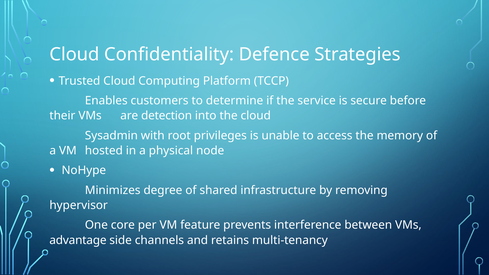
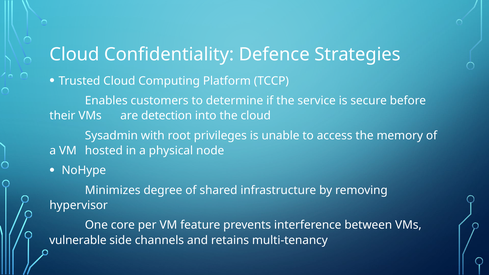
advantage: advantage -> vulnerable (78, 240)
